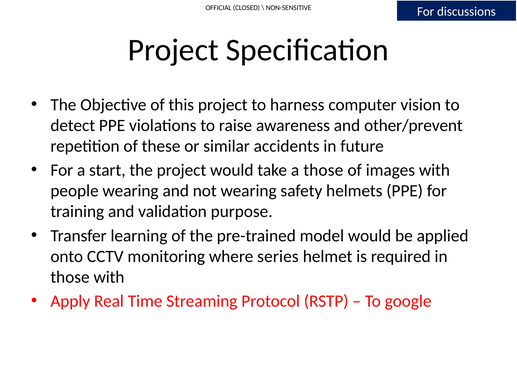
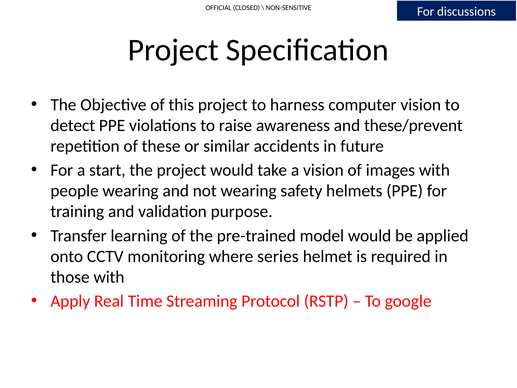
other/prevent: other/prevent -> these/prevent (413, 125)
a those: those -> vision (323, 170)
